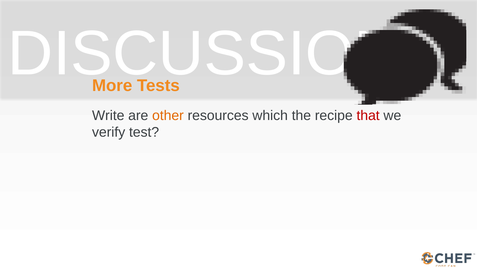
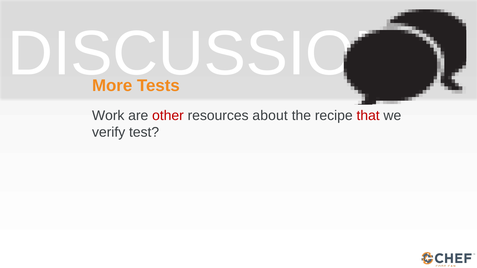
Write: Write -> Work (108, 116)
other colour: orange -> red (168, 116)
which: which -> about (270, 116)
